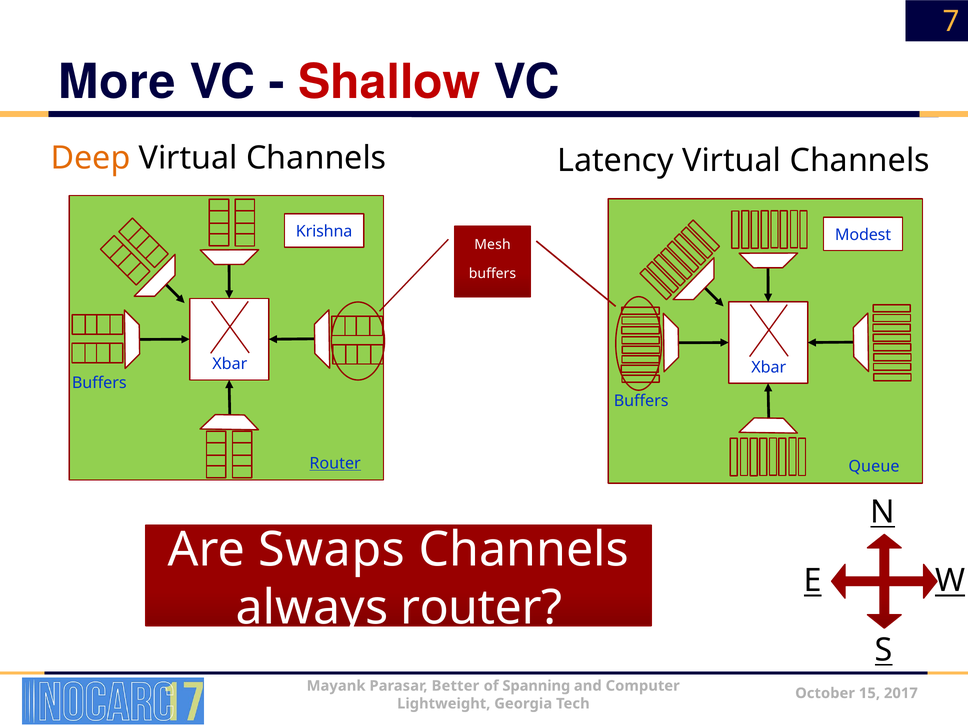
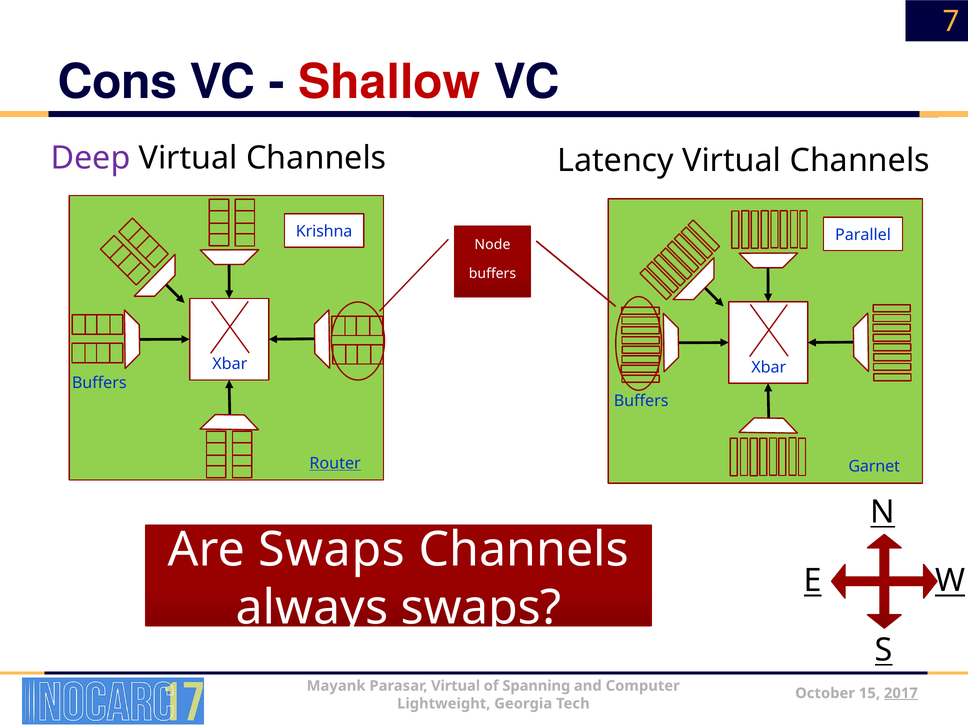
More: More -> Cons (117, 82)
Deep colour: orange -> purple (91, 158)
Modest: Modest -> Parallel (863, 235)
Mesh: Mesh -> Node (492, 245)
Queue: Queue -> Garnet (874, 467)
always router: router -> swaps (481, 608)
Parasar Better: Better -> Virtual (456, 686)
2017 underline: none -> present (901, 693)
